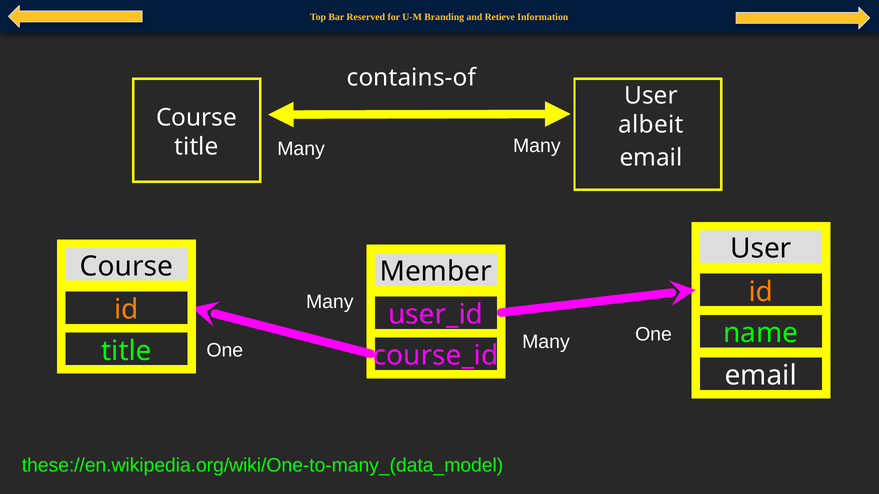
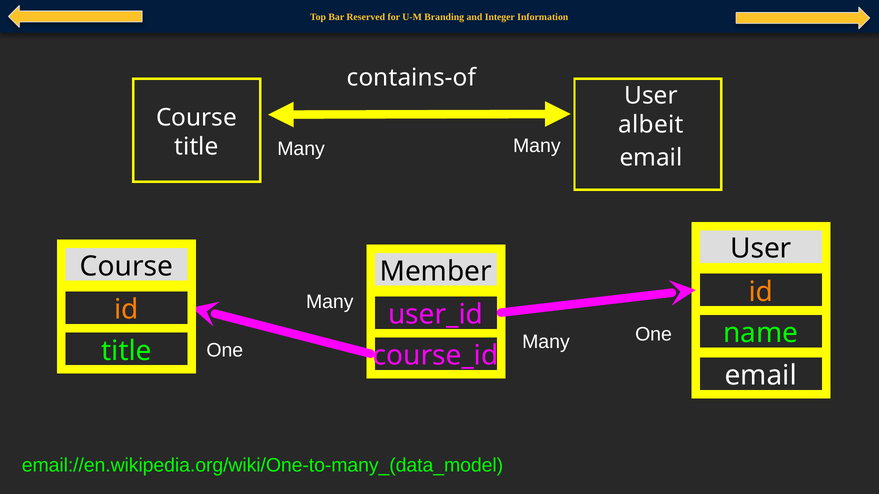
Retieve: Retieve -> Integer (500, 17)
these://en.wikipedia.org/wiki/One-to-many_(data_model: these://en.wikipedia.org/wiki/One-to-many_(data_model -> email://en.wikipedia.org/wiki/One-to-many_(data_model (262, 466)
